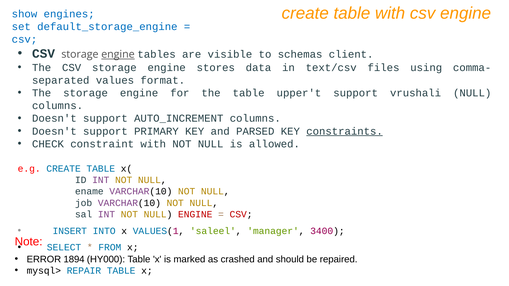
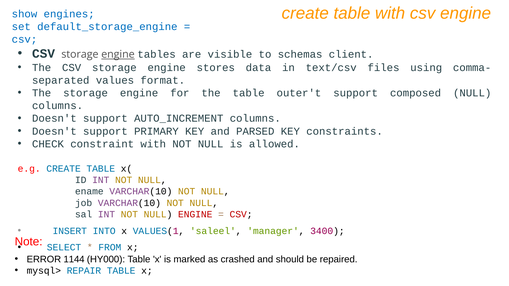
upper't: upper't -> outer't (299, 93)
vrushali: vrushali -> composed (416, 93)
constraints underline: present -> none (345, 131)
1894: 1894 -> 1144 (74, 260)
